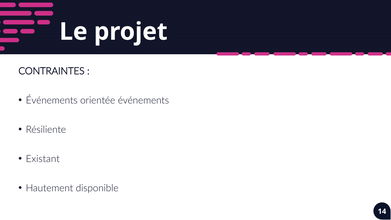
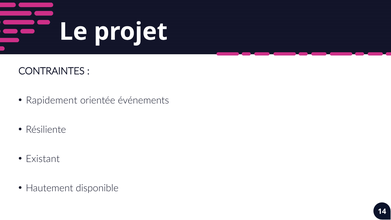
Événements: Événements -> Rapidement (52, 100)
